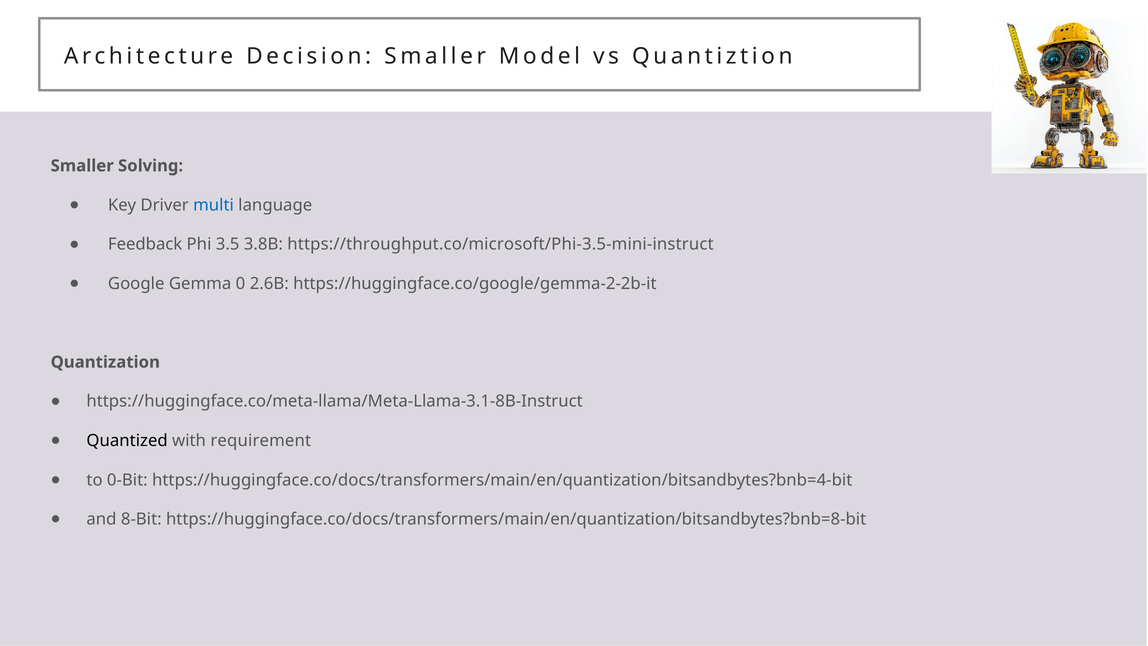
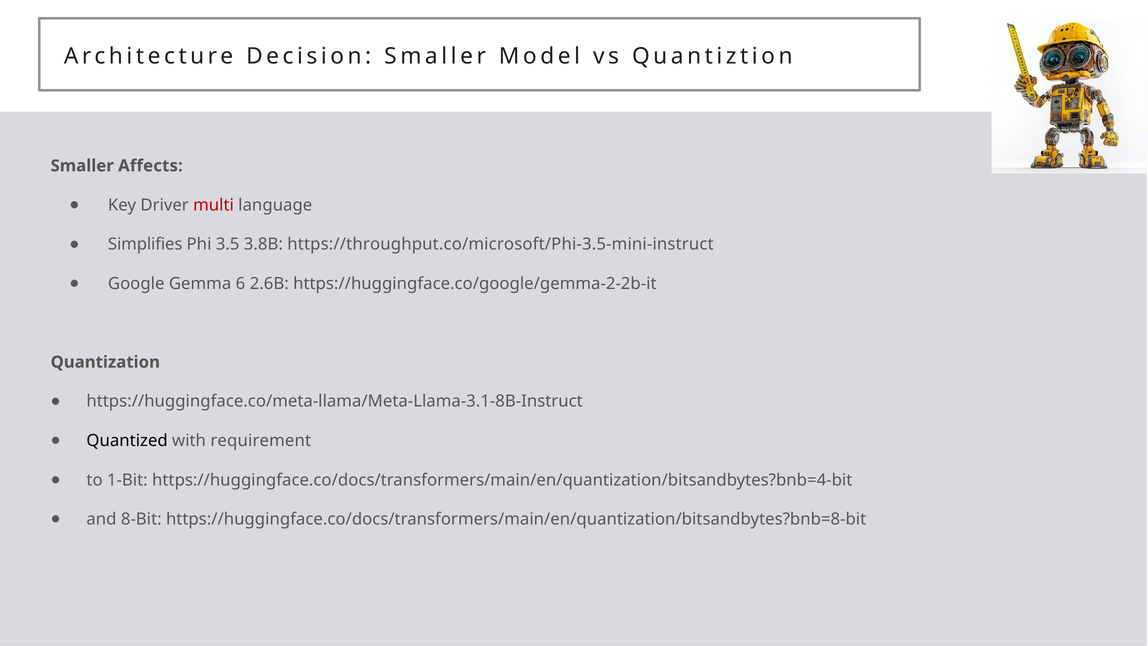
Solving: Solving -> Affects (150, 166)
multi colour: blue -> red (214, 205)
Feedback: Feedback -> Simplifies (145, 244)
0: 0 -> 6 (241, 284)
0-Bit: 0-Bit -> 1-Bit (127, 480)
